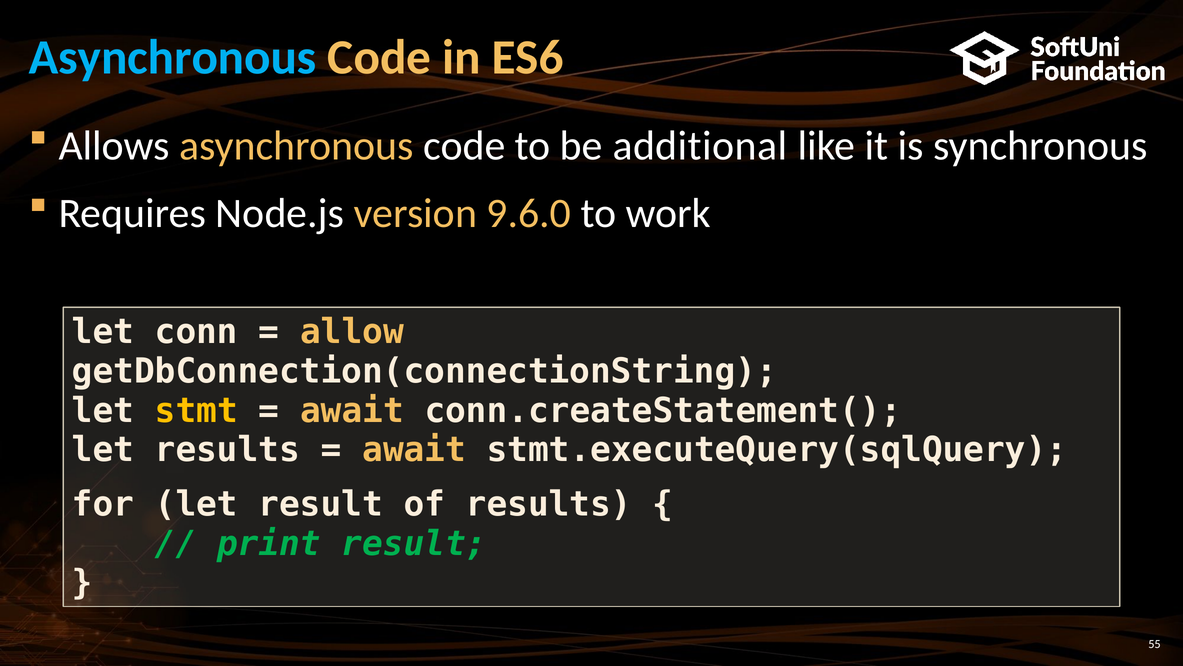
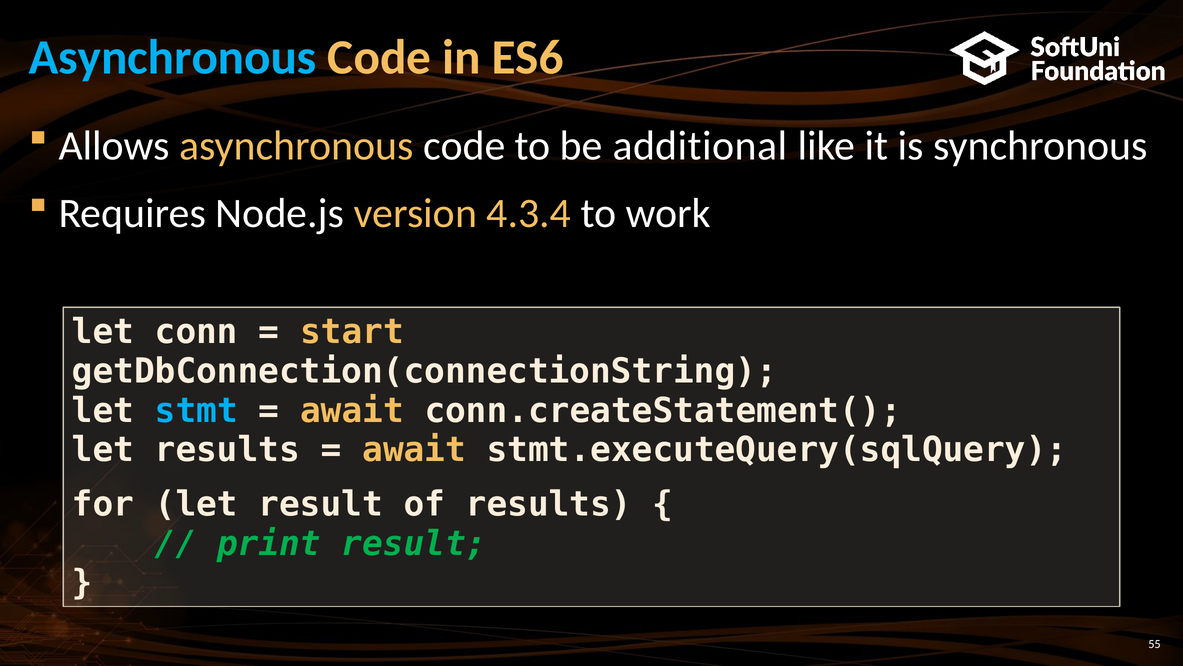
9.6.0: 9.6.0 -> 4.3.4 (529, 213)
allow: allow -> start (352, 332)
stmt colour: yellow -> light blue (196, 410)
